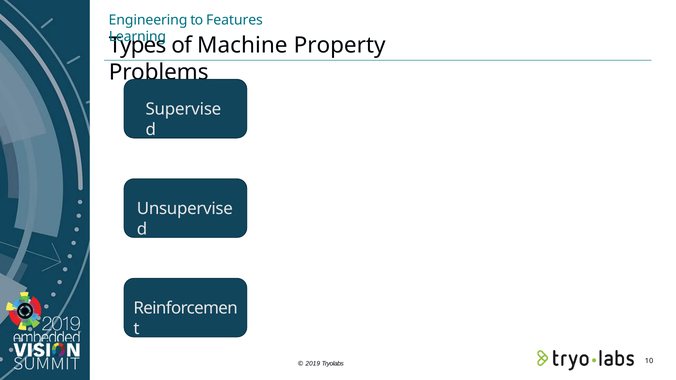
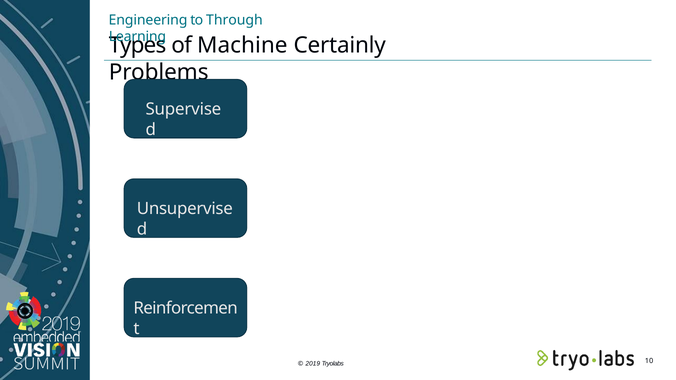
Features: Features -> Through (234, 20)
Property: Property -> Certainly (340, 45)
